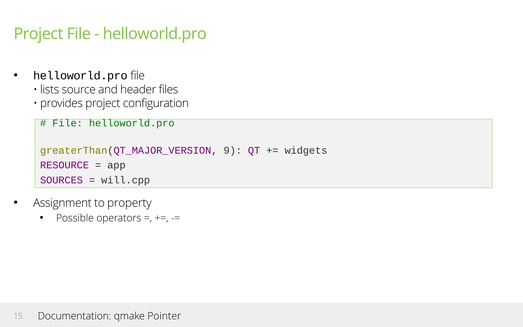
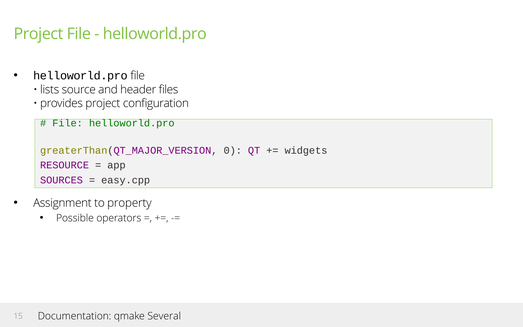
9: 9 -> 0 (233, 150)
will.cpp: will.cpp -> easy.cpp (126, 180)
Pointer: Pointer -> Several (164, 316)
